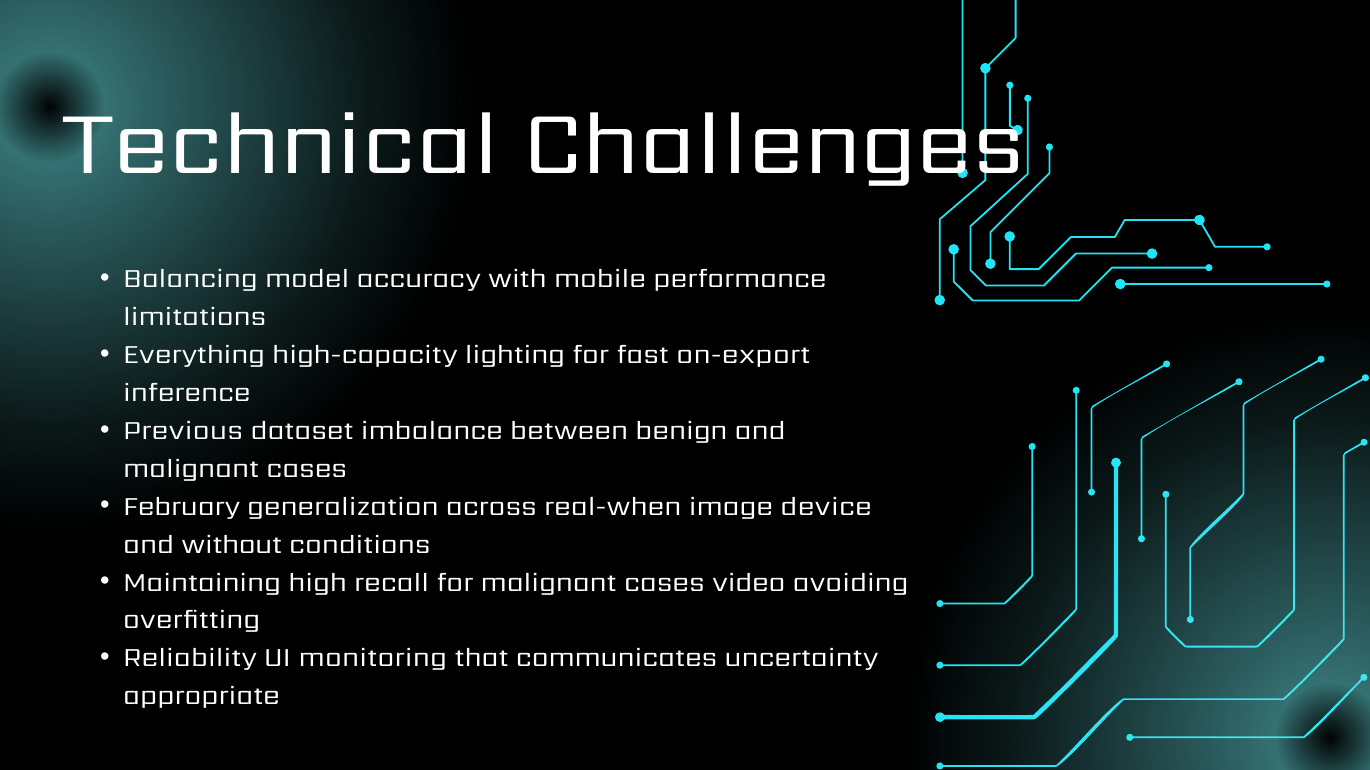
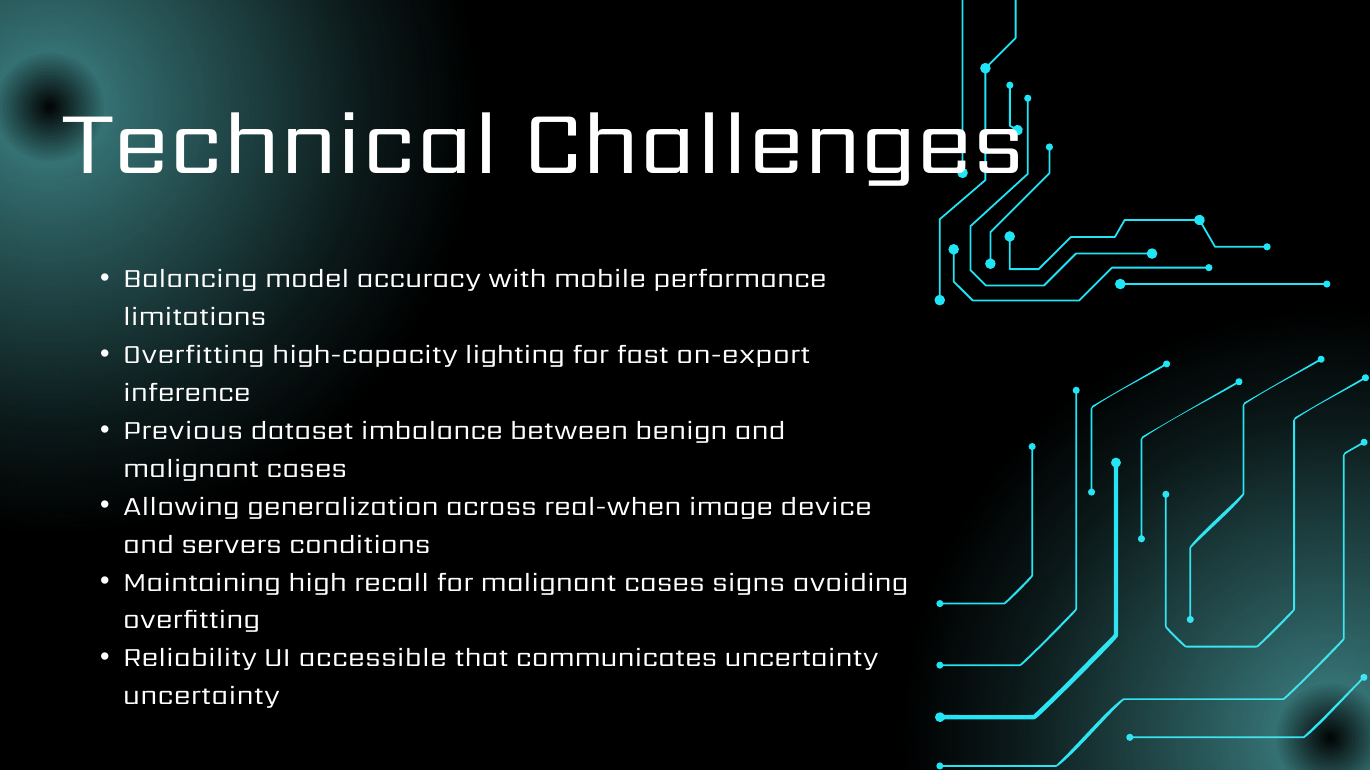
Everything: Everything -> Overfitting (194, 355)
February: February -> Allowing (181, 507)
without: without -> servers (232, 545)
video: video -> signs (749, 583)
monitoring: monitoring -> accessible (373, 658)
appropriate: appropriate -> uncertainty (201, 696)
